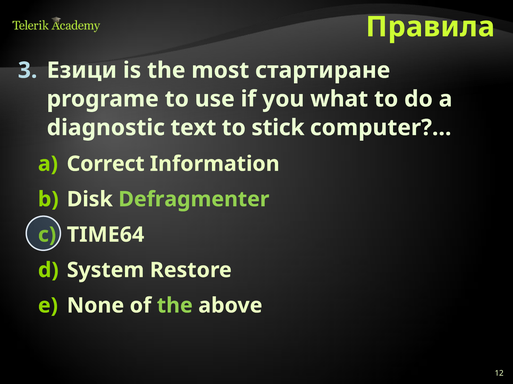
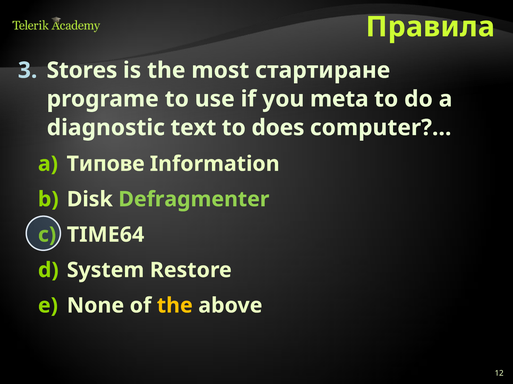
Езици: Езици -> Stores (82, 70)
what: what -> meta (339, 99)
stick: stick -> does (278, 128)
Correct: Correct -> Типове (106, 164)
the colour: light green -> yellow (175, 306)
